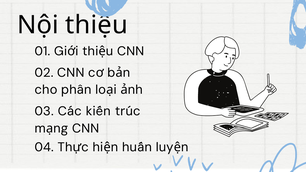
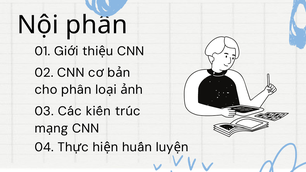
Nội thiệu: thiệu -> phân (97, 25)
